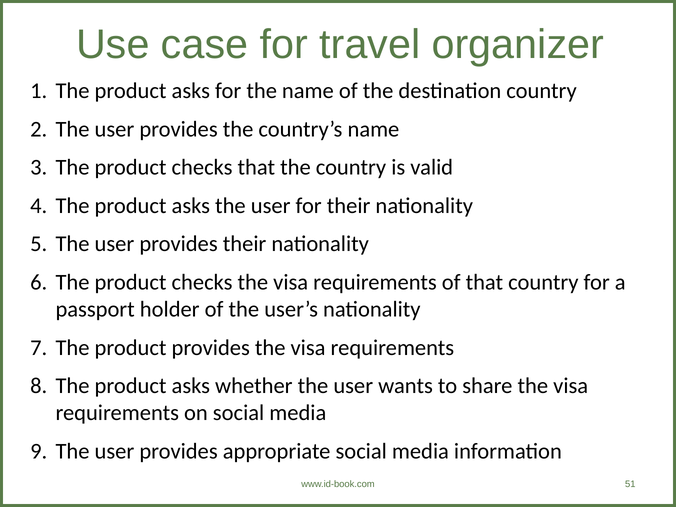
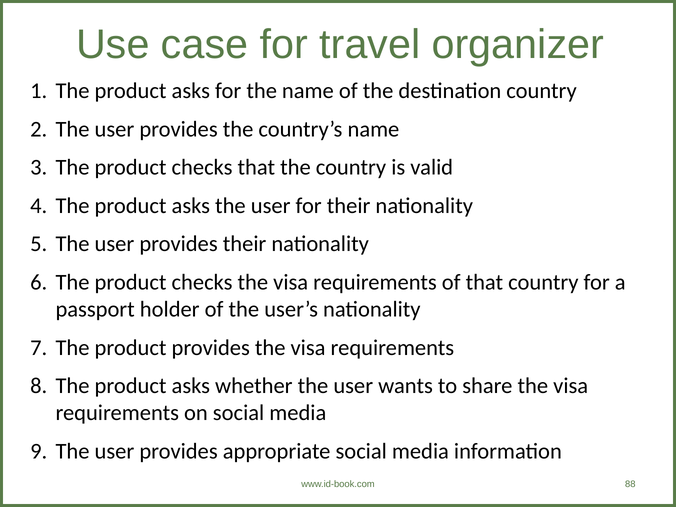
51: 51 -> 88 (630, 484)
